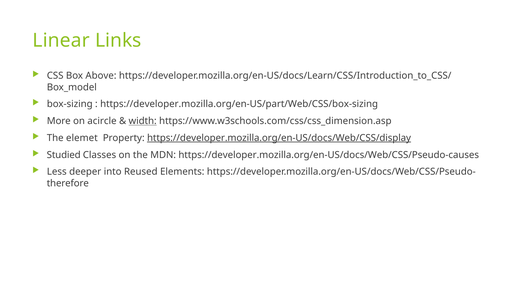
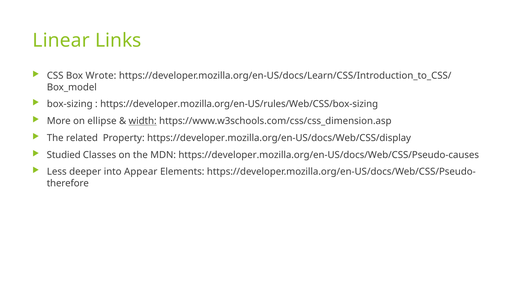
Above: Above -> Wrote (101, 76)
https://developer.mozilla.org/en-US/part/Web/CSS/box-sizing: https://developer.mozilla.org/en-US/part/Web/CSS/box-sizing -> https://developer.mozilla.org/en-US/rules/Web/CSS/box-sizing (239, 104)
acircle: acircle -> ellipse (102, 121)
elemet: elemet -> related (82, 138)
https://developer.mozilla.org/en-US/docs/Web/CSS/display underline: present -> none (279, 138)
Reused: Reused -> Appear (141, 172)
